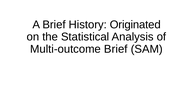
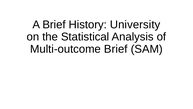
Originated: Originated -> University (135, 24)
